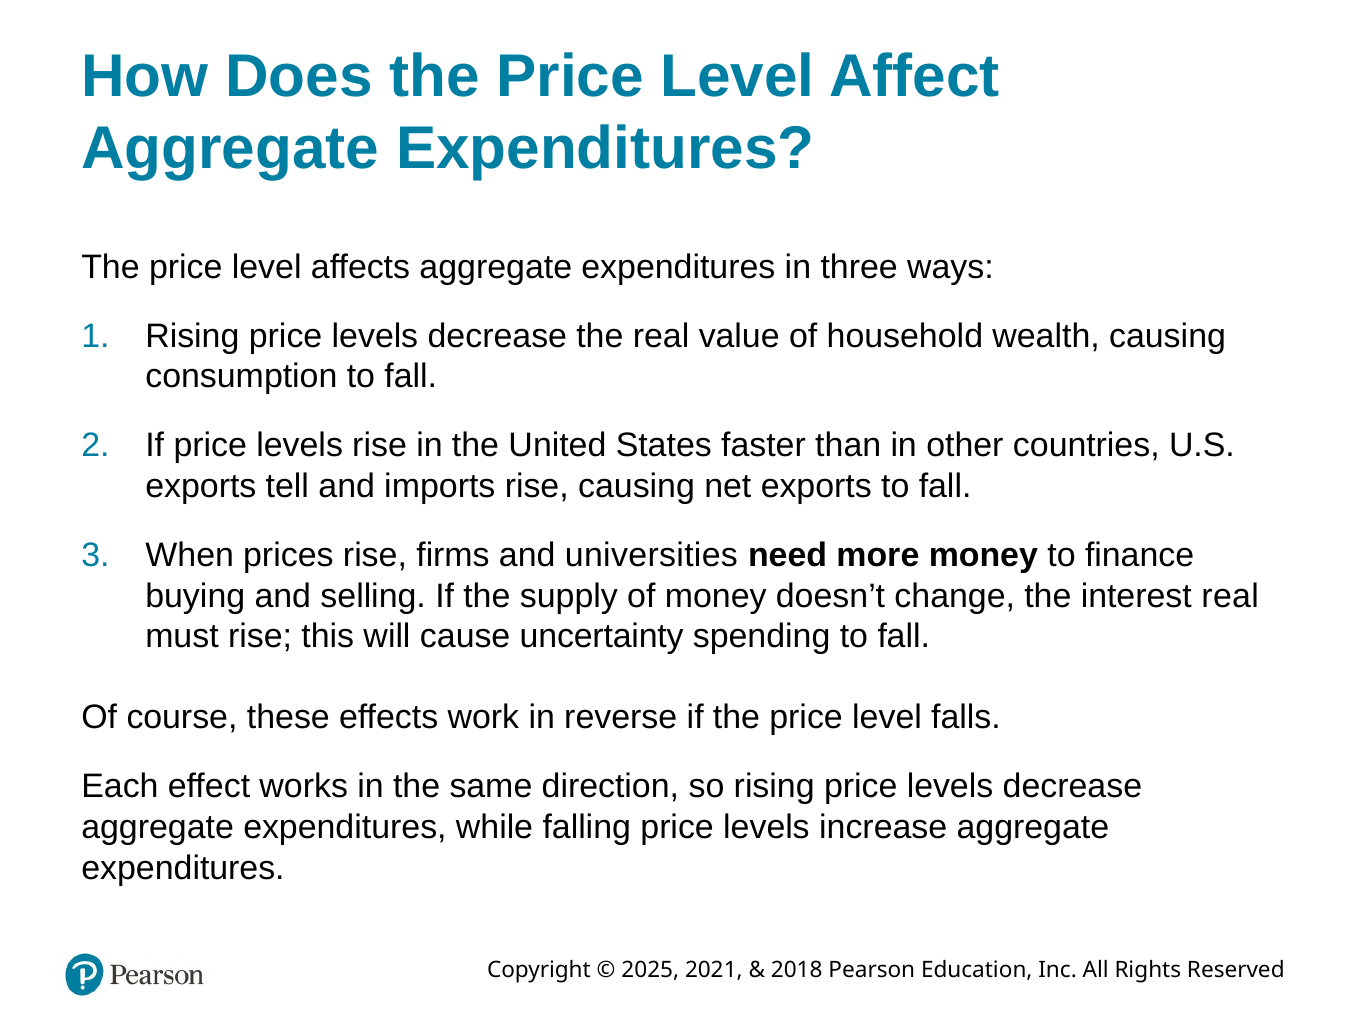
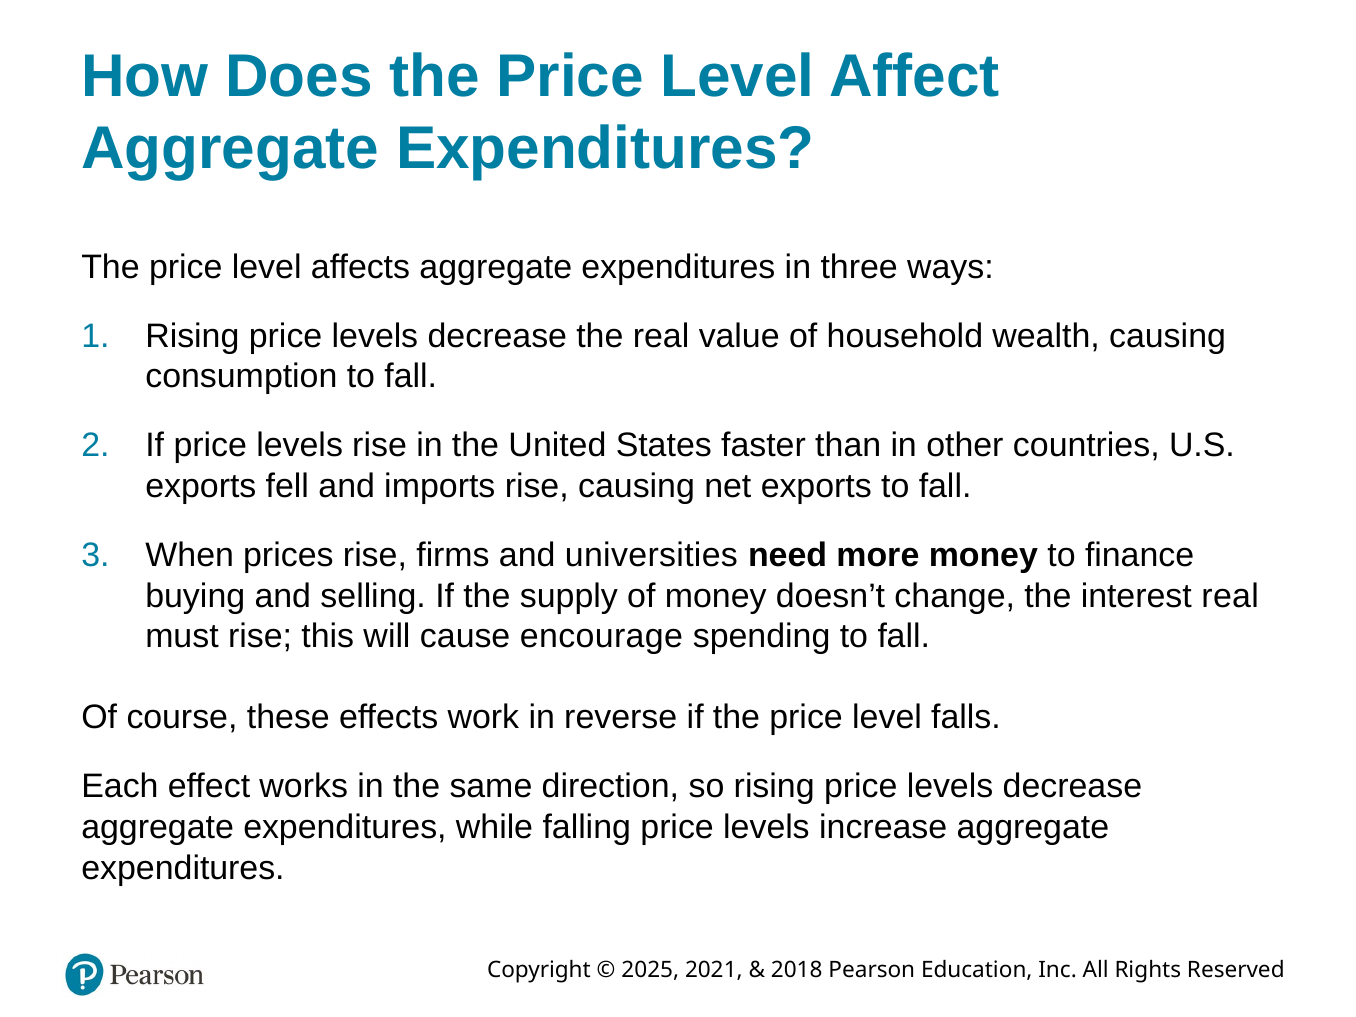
tell: tell -> fell (287, 486)
uncertainty: uncertainty -> encourage (601, 637)
